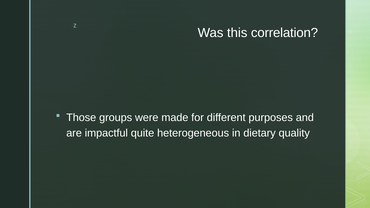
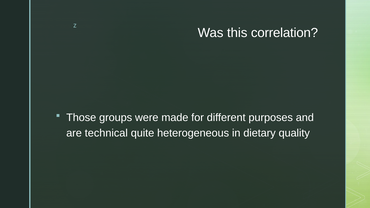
impactful: impactful -> technical (106, 133)
